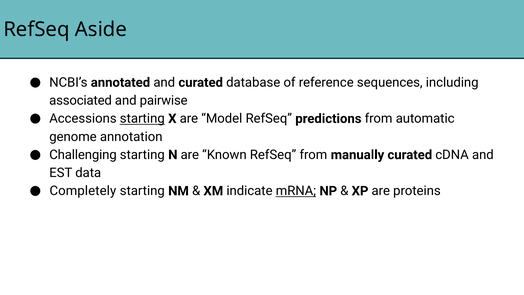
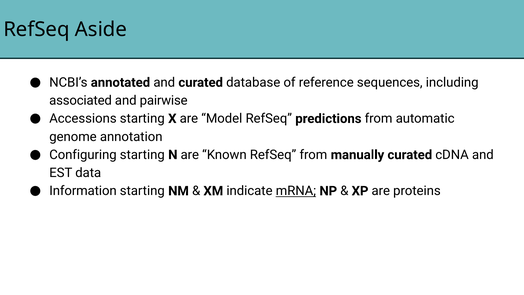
starting underline: present -> none (142, 119)
Challenging: Challenging -> Configuring (83, 155)
Completely: Completely -> Information (83, 191)
